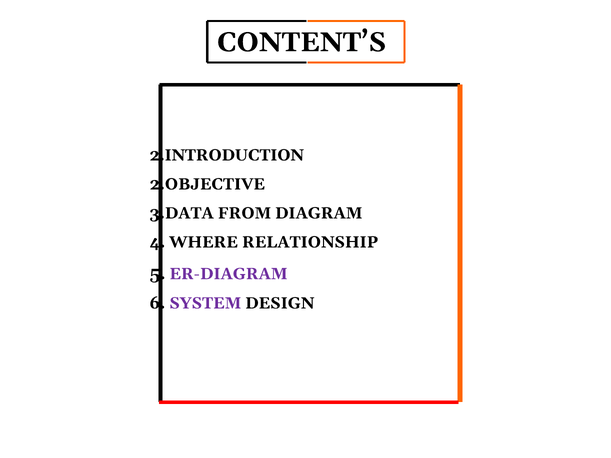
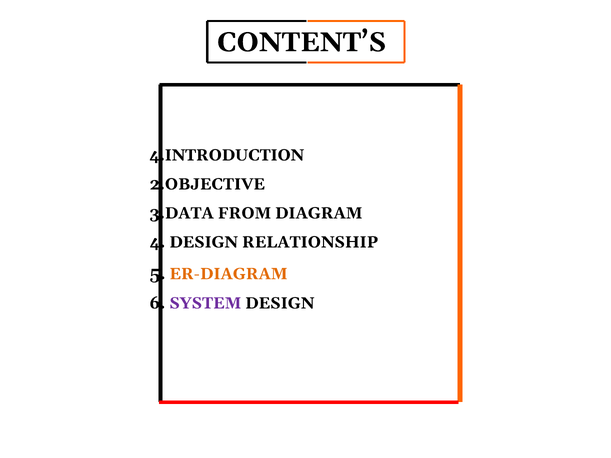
2.INTRODUCTION: 2.INTRODUCTION -> 4.INTRODUCTION (227, 155)
WHERE: WHERE -> DESIGN (204, 242)
ER-DIAGRAM colour: purple -> orange (228, 274)
